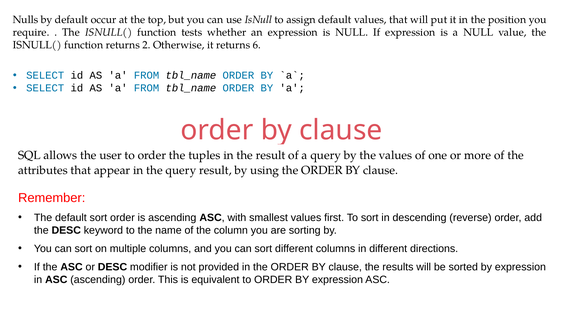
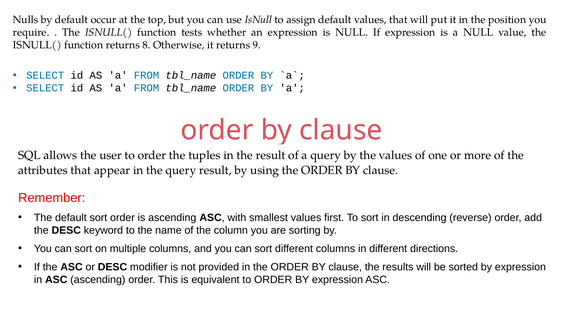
2: 2 -> 8 (146, 45)
6: 6 -> 9 (257, 45)
